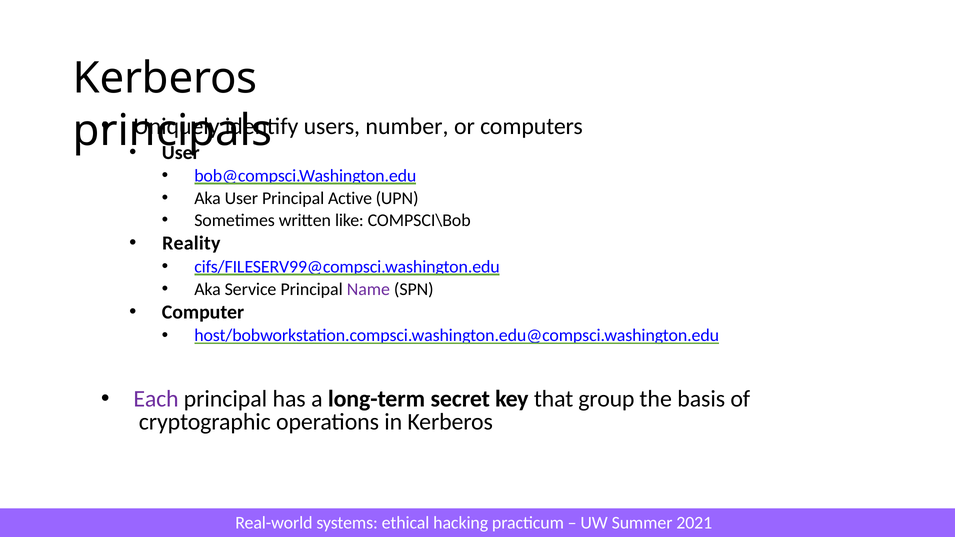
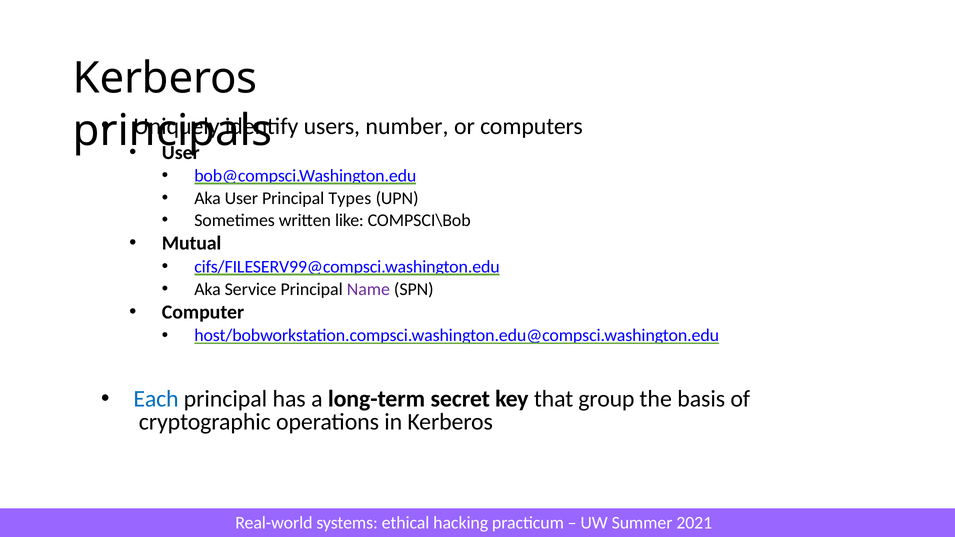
Active: Active -> Types (350, 198)
Reality: Reality -> Mutual (192, 243)
Each colour: purple -> blue (156, 399)
